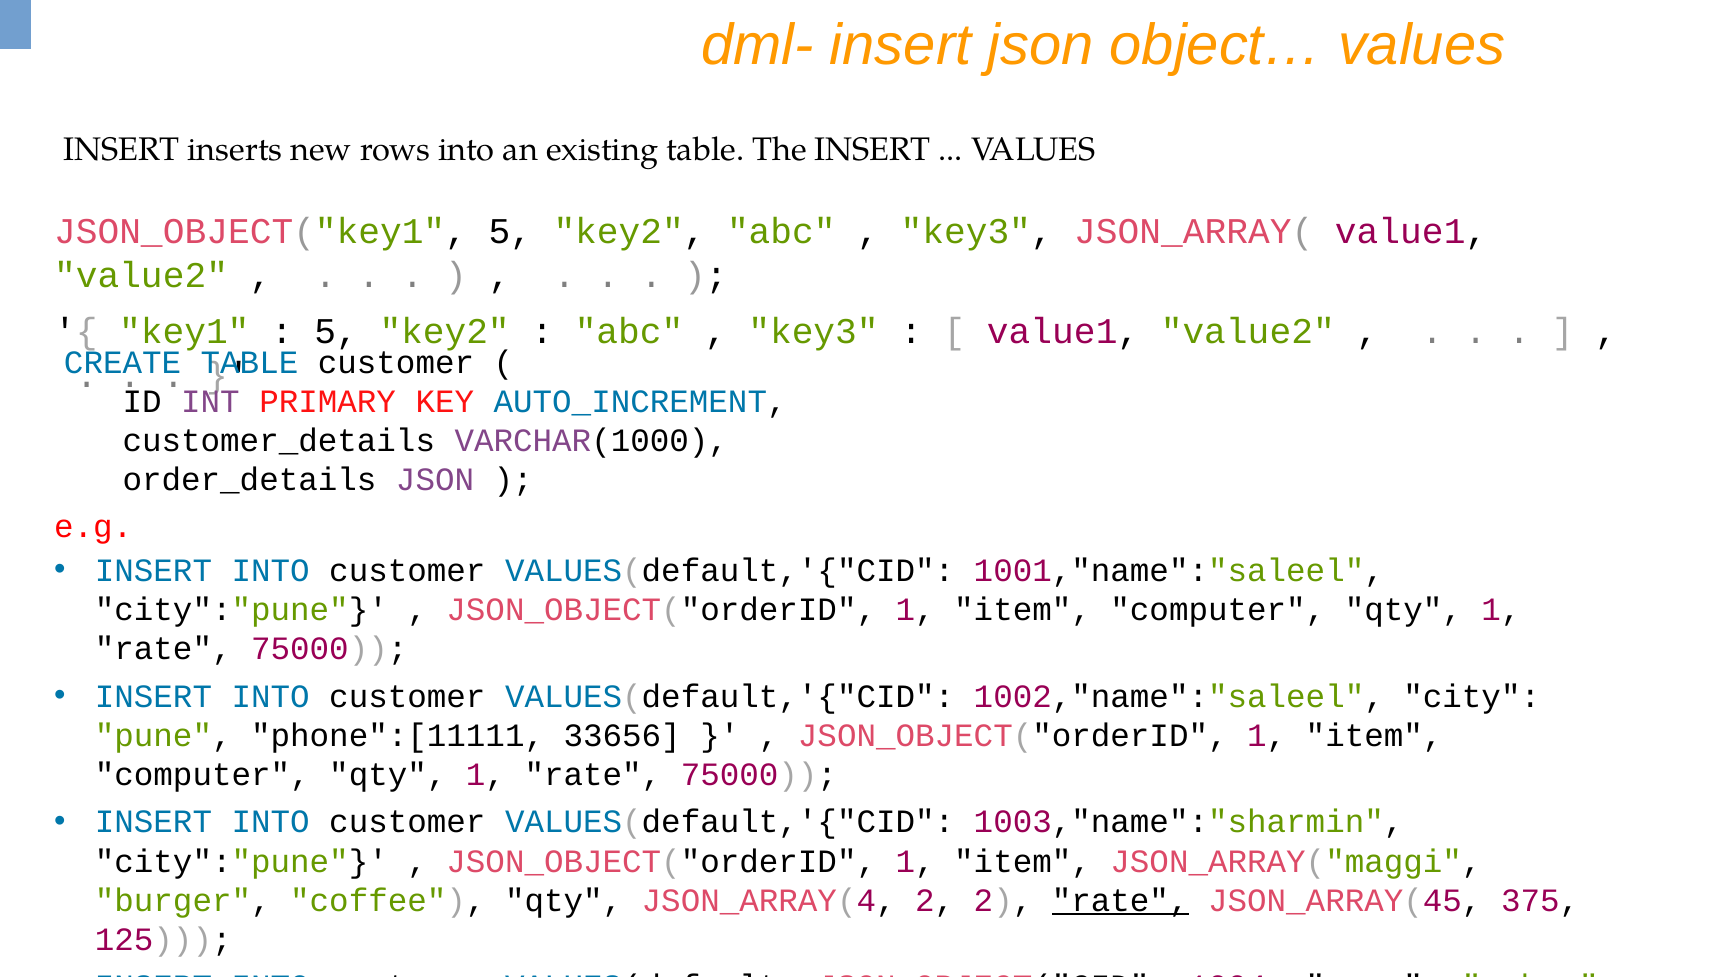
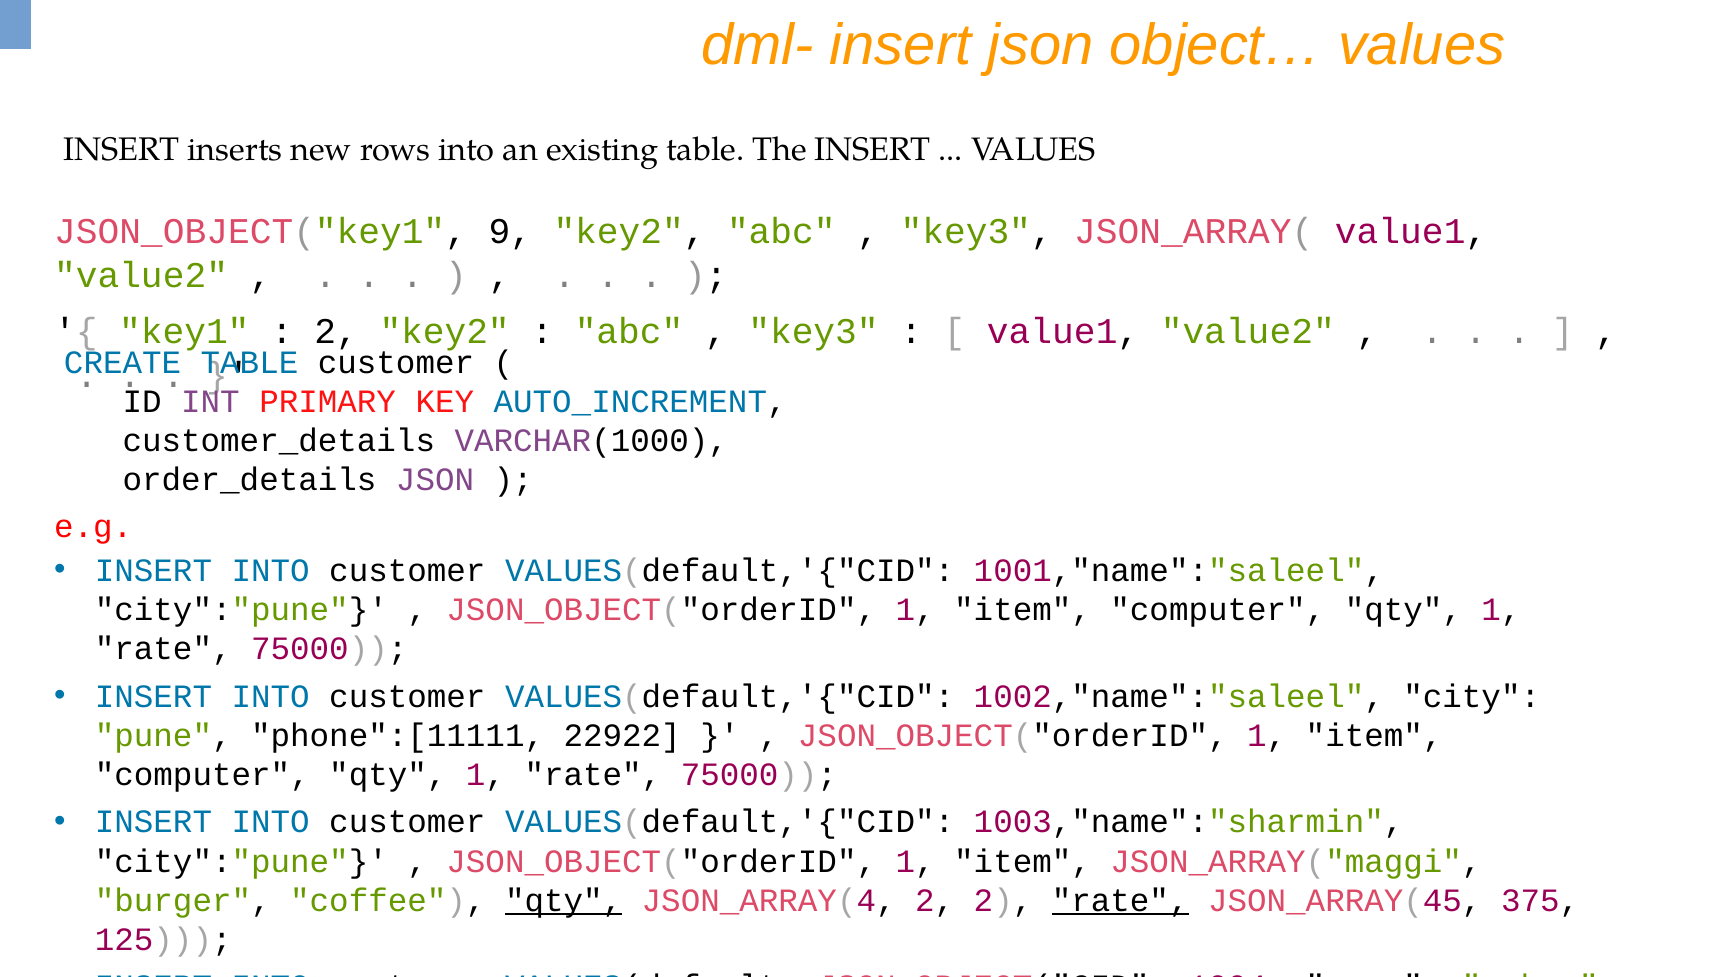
JSON_OBJECT("key1 5: 5 -> 9 (510, 232)
5: 5 -> 2 (336, 332)
33656: 33656 -> 22922 (622, 735)
qty underline: none -> present (564, 900)
